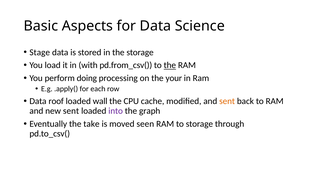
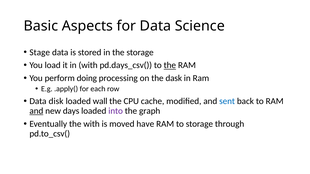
pd.from_csv(: pd.from_csv( -> pd.days_csv( (126, 65)
your: your -> dask (174, 78)
roof: roof -> disk (56, 101)
sent colour: orange -> blue (227, 101)
and underline: none -> present (36, 111)
new sent: sent -> days (71, 111)
the take: take -> with (92, 124)
seen: seen -> have (145, 124)
